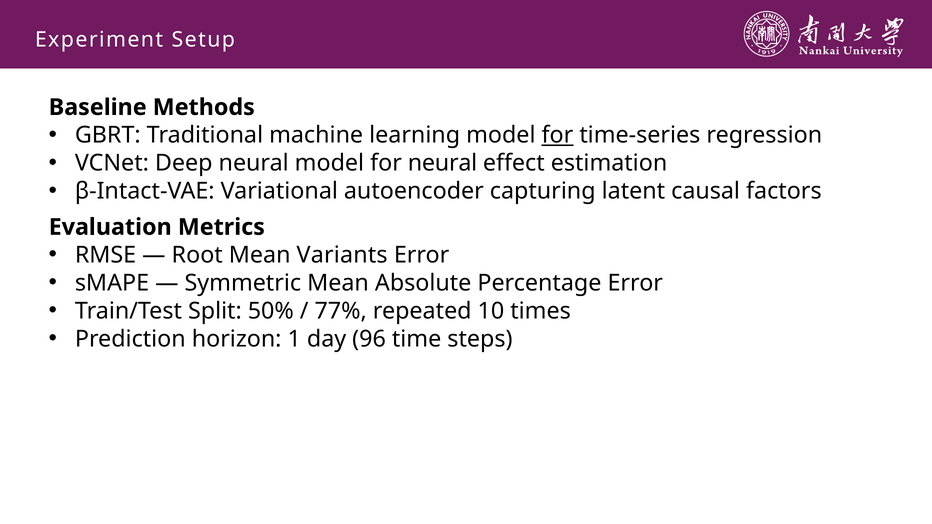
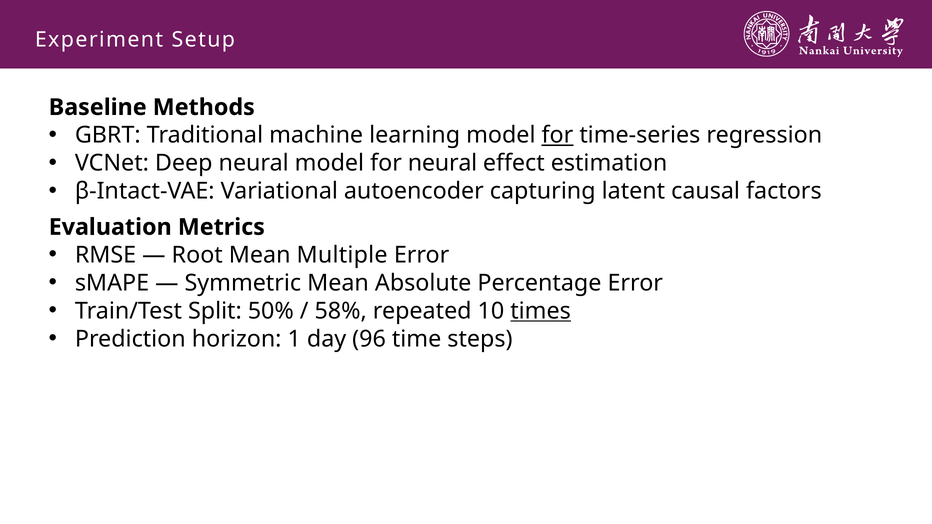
Variants: Variants -> Multiple (342, 255)
77%: 77% -> 58% (341, 311)
times underline: none -> present (541, 311)
